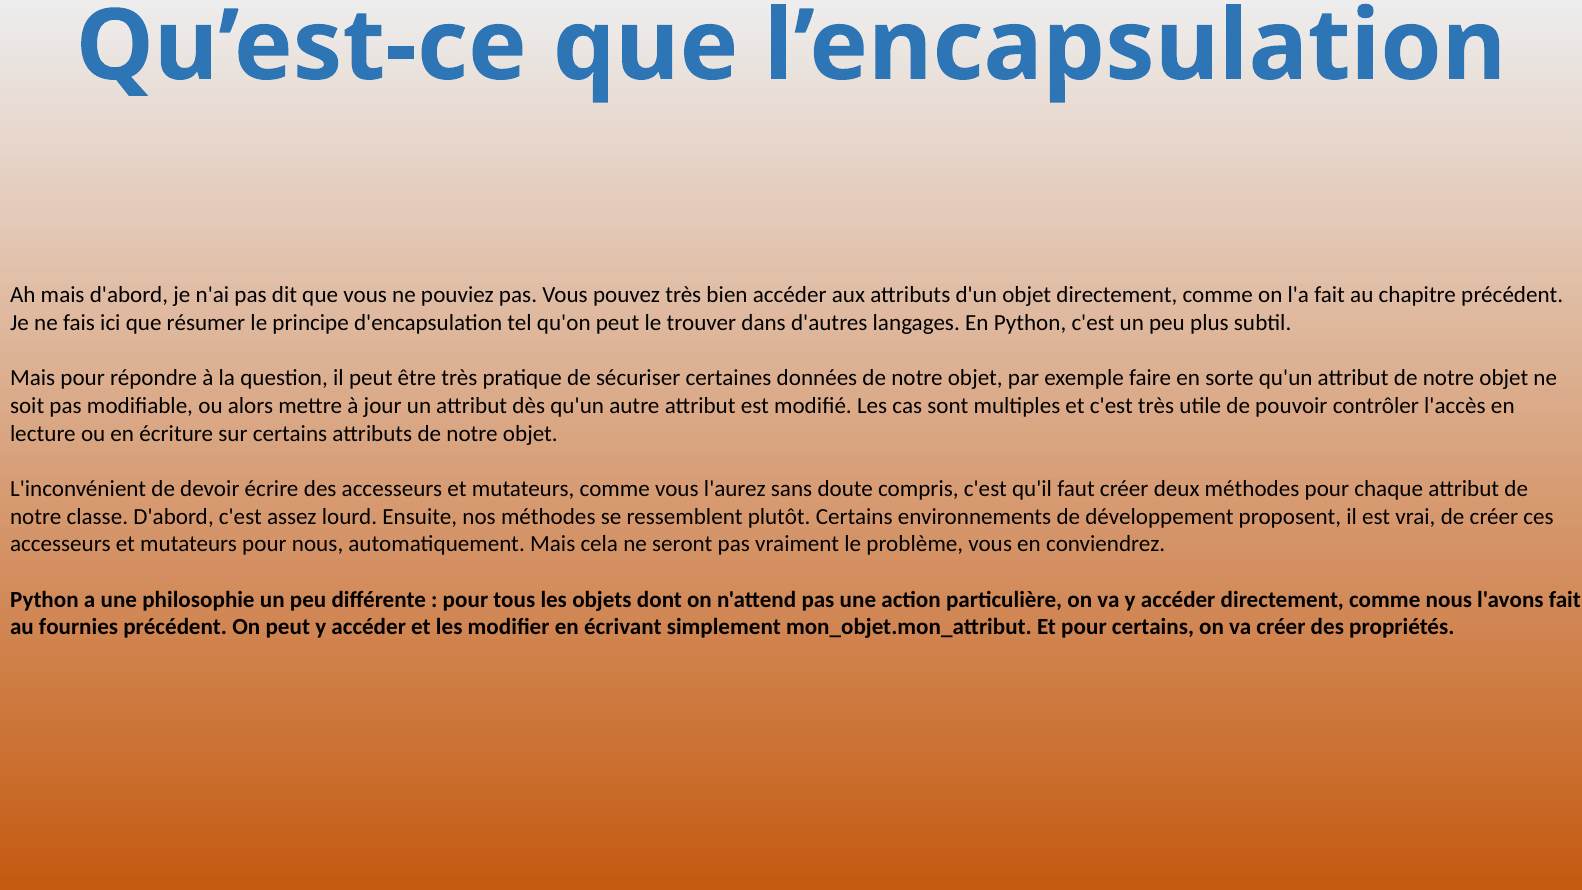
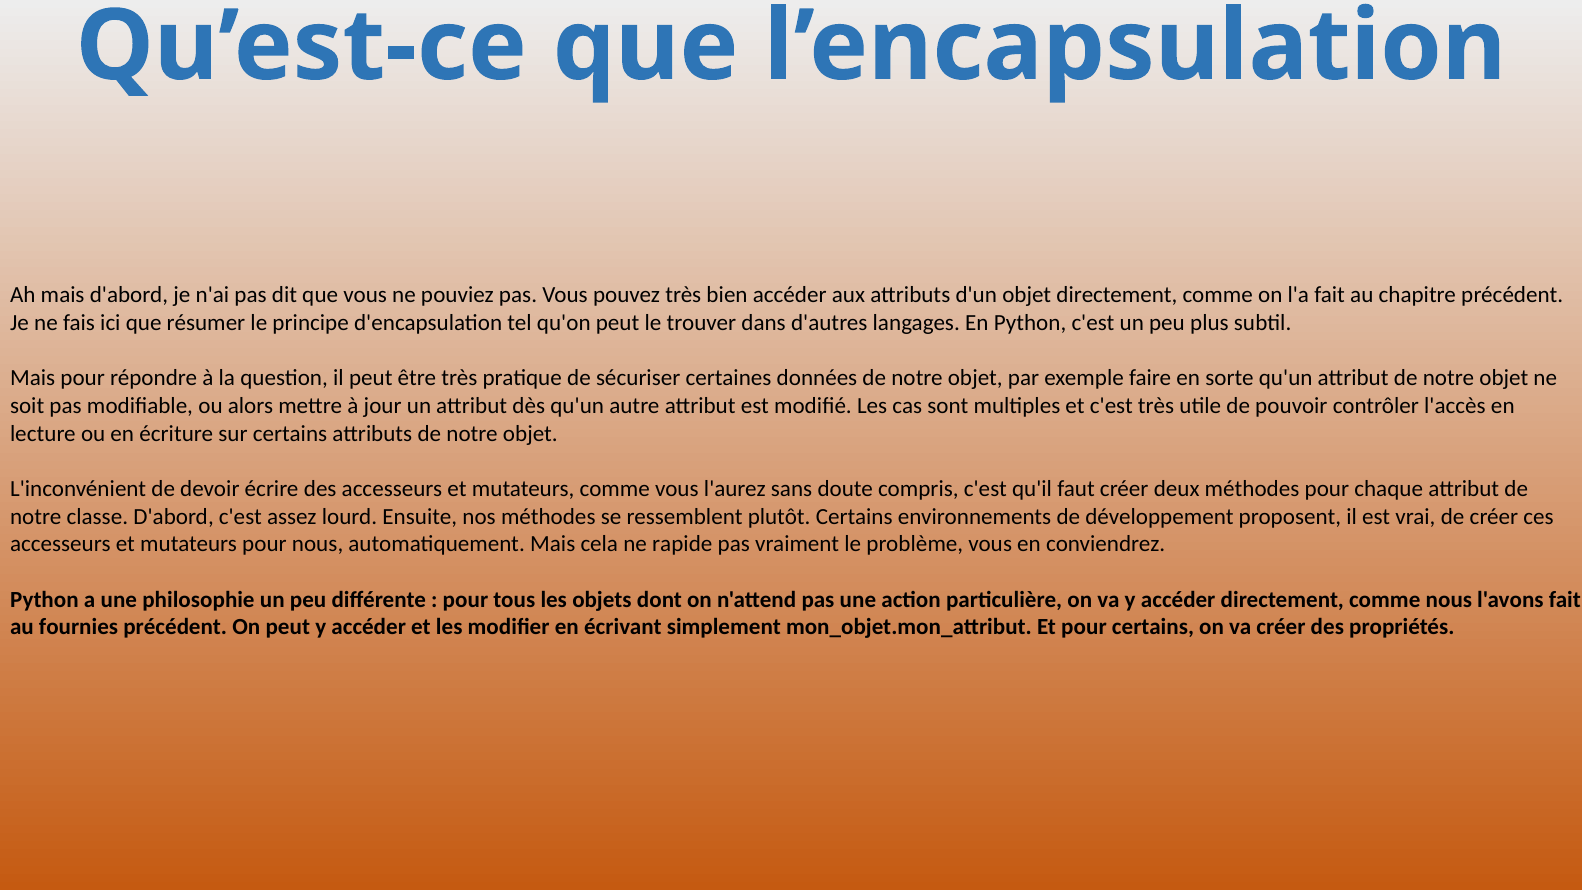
seront: seront -> rapide (682, 544)
